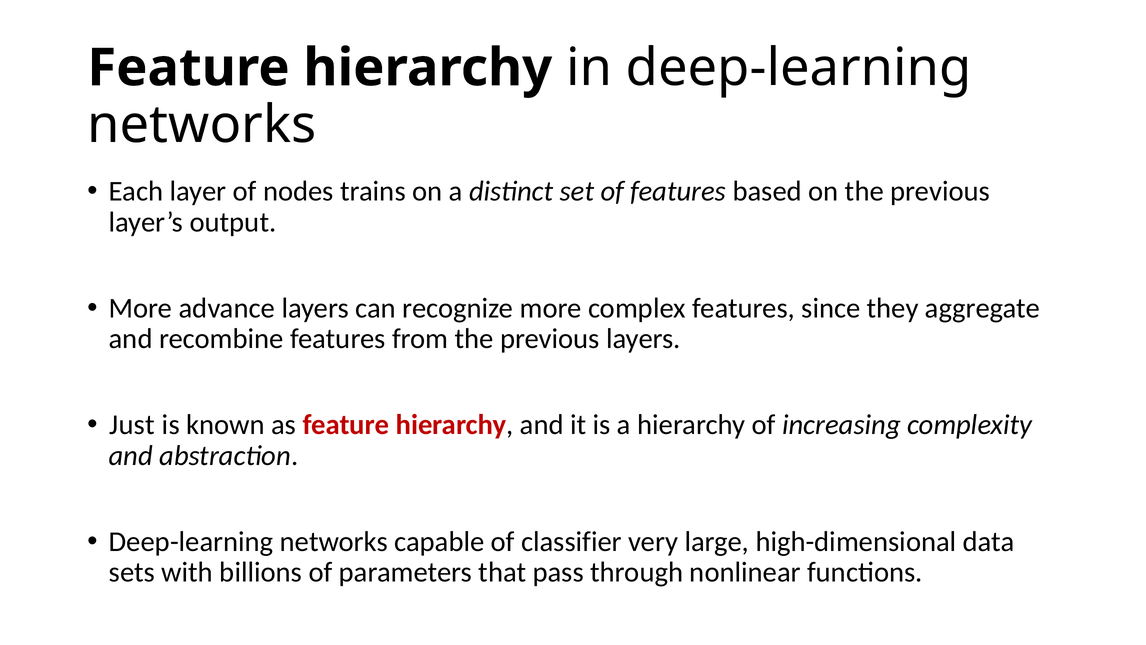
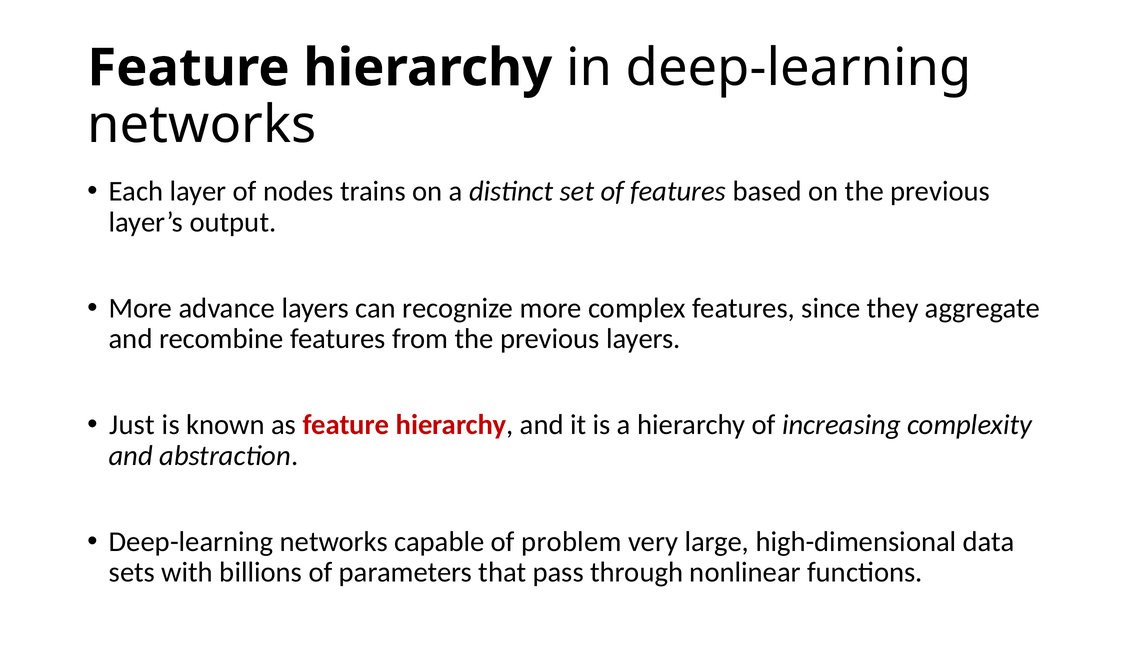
classifier: classifier -> problem (571, 541)
